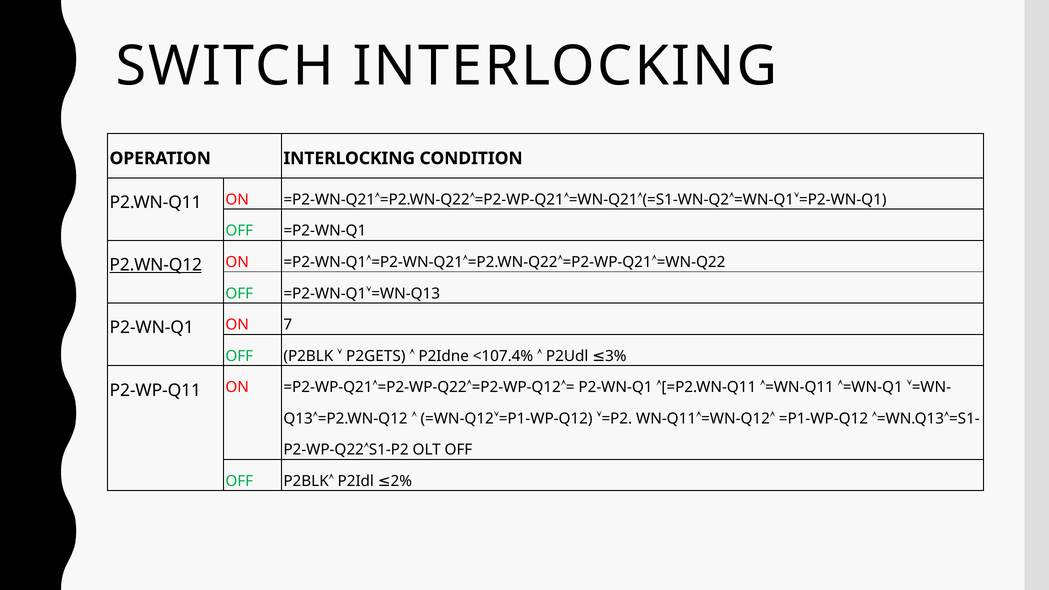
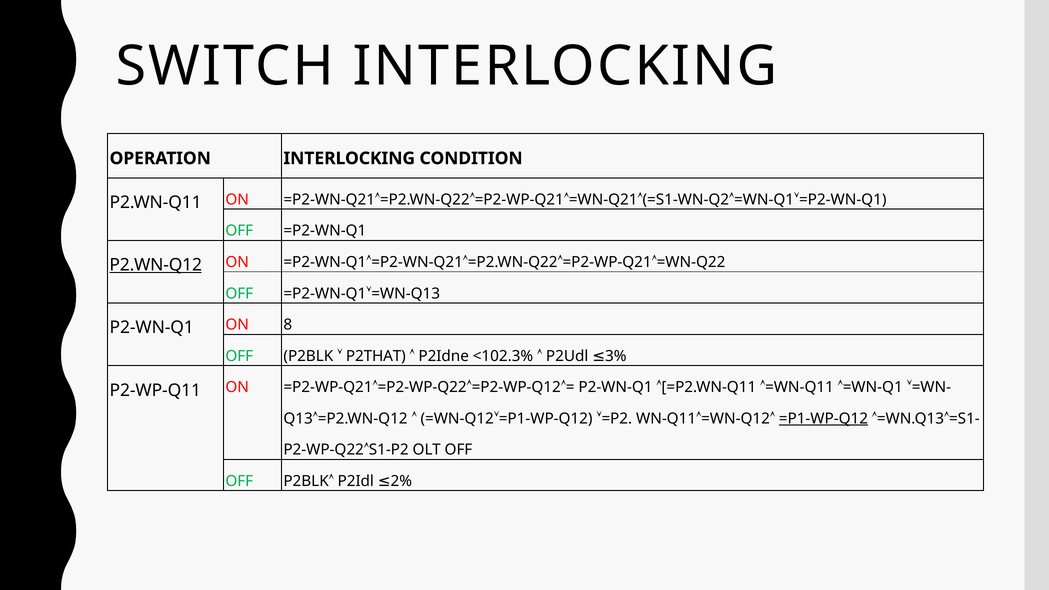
7: 7 -> 8 (288, 325)
P2GETS: P2GETS -> P2THAT (376, 356)
<107.4%: <107.4% -> <102.3% (503, 356)
=P1-WP-Q12 underline: none -> present (823, 419)
